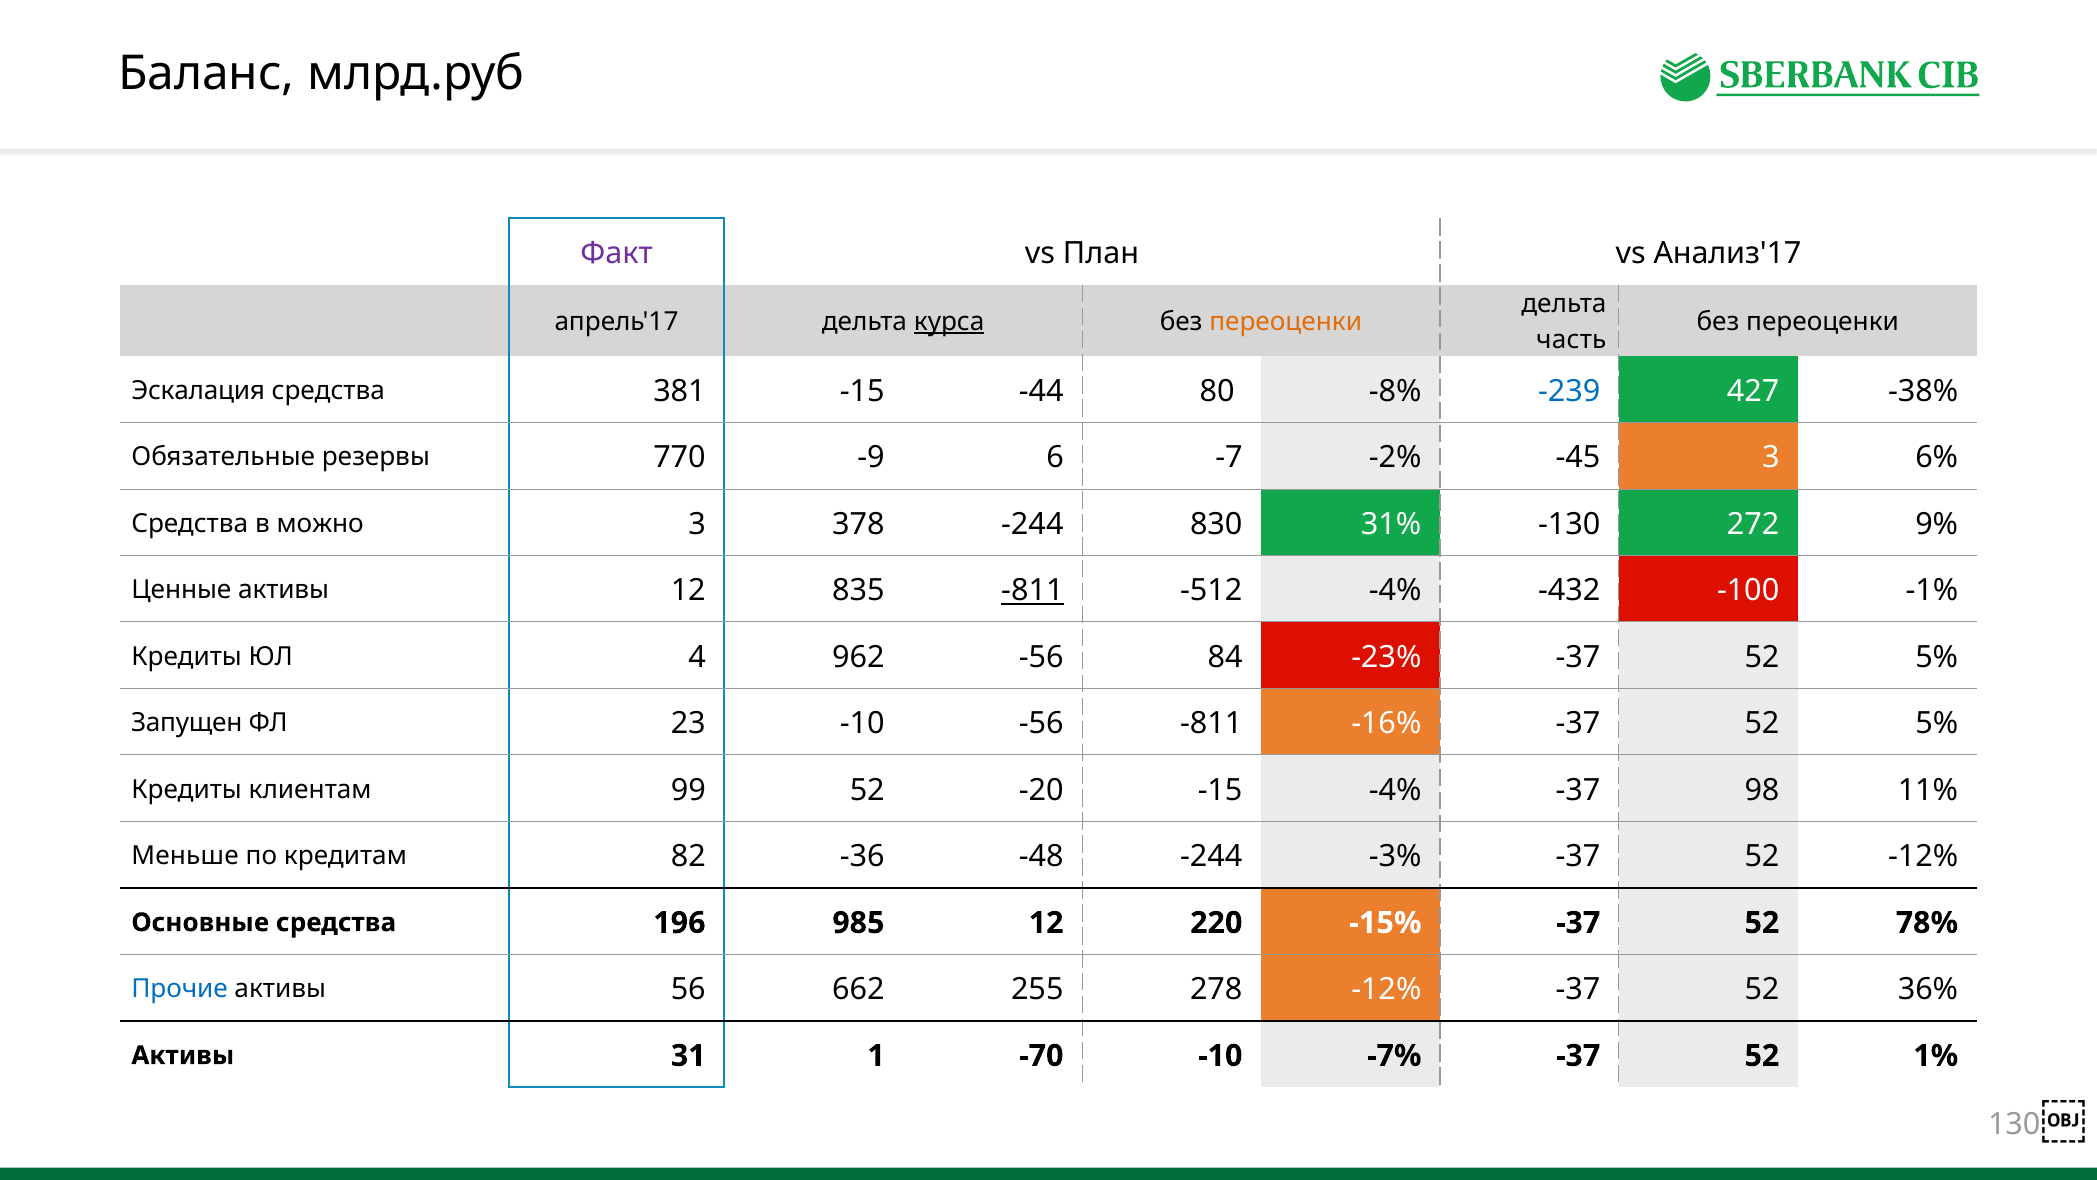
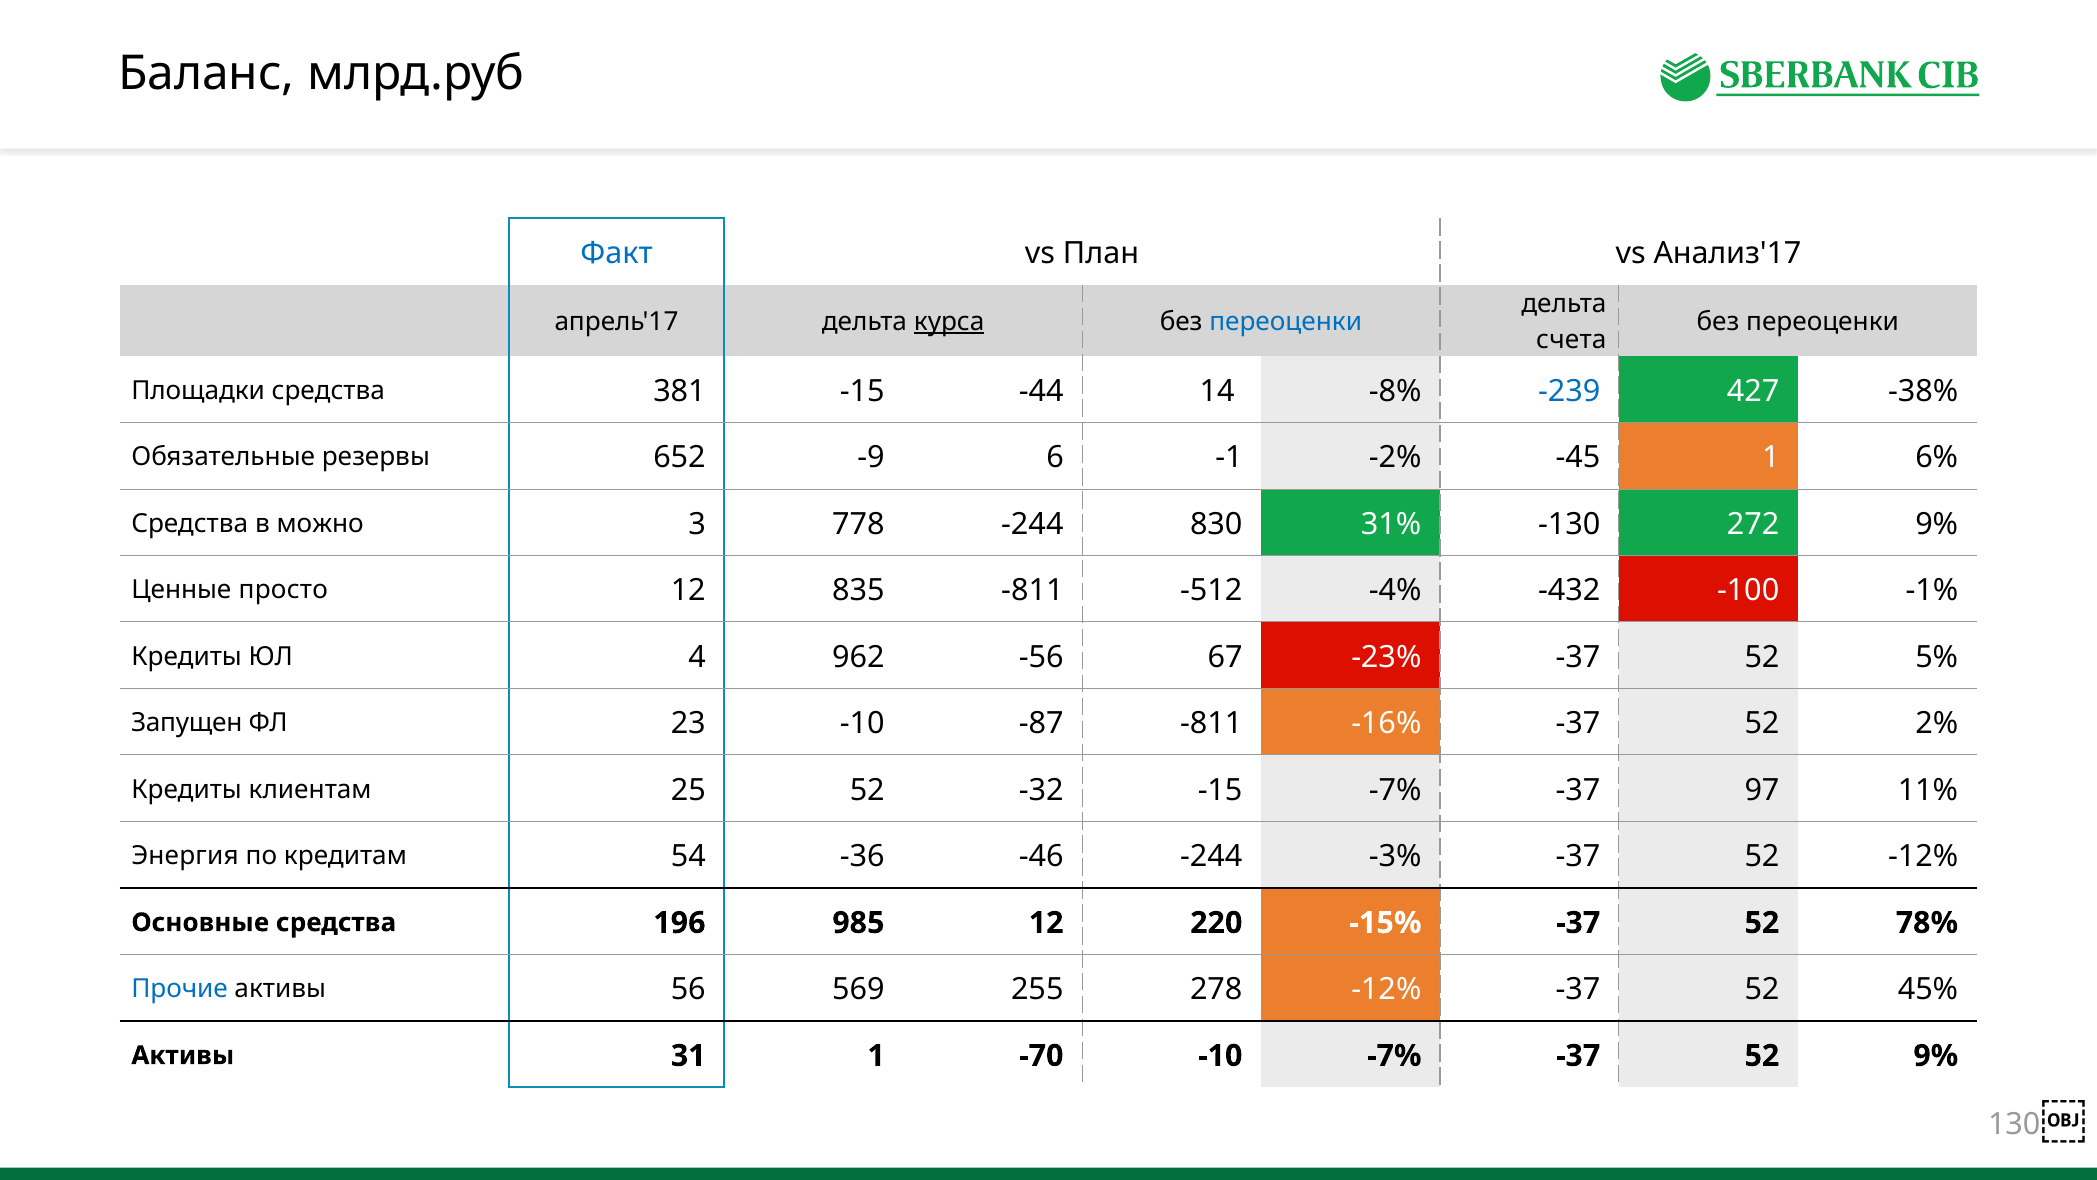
Факт colour: purple -> blue (617, 253)
переоценки colour: orange -> blue (1286, 322)
часть: часть -> счета (1571, 340)
Эскалация: Эскалация -> Площадки (198, 391)
80: 80 -> 14 (1217, 391)
770: 770 -> 652 (679, 457)
-7: -7 -> -1 (1229, 457)
-45 3: 3 -> 1 (1771, 457)
378: 378 -> 778 (858, 524)
Ценные активы: активы -> просто (283, 590)
-811 underline: present -> none (1032, 590)
84: 84 -> 67 (1225, 657)
-10 -56: -56 -> -87 (1041, 723)
-16% -37 52 5%: 5% -> 2% (1937, 723)
99: 99 -> 25 (688, 790)
-20: -20 -> -32 (1041, 790)
-15 -4%: -4% -> -7% (1395, 790)
98: 98 -> 97 (1762, 790)
Меньше: Меньше -> Энергия (185, 856)
82: 82 -> 54 (688, 856)
-48: -48 -> -46 (1041, 856)
662: 662 -> 569 (858, 989)
36%: 36% -> 45% (1928, 989)
52 1%: 1% -> 9% (1936, 1055)
